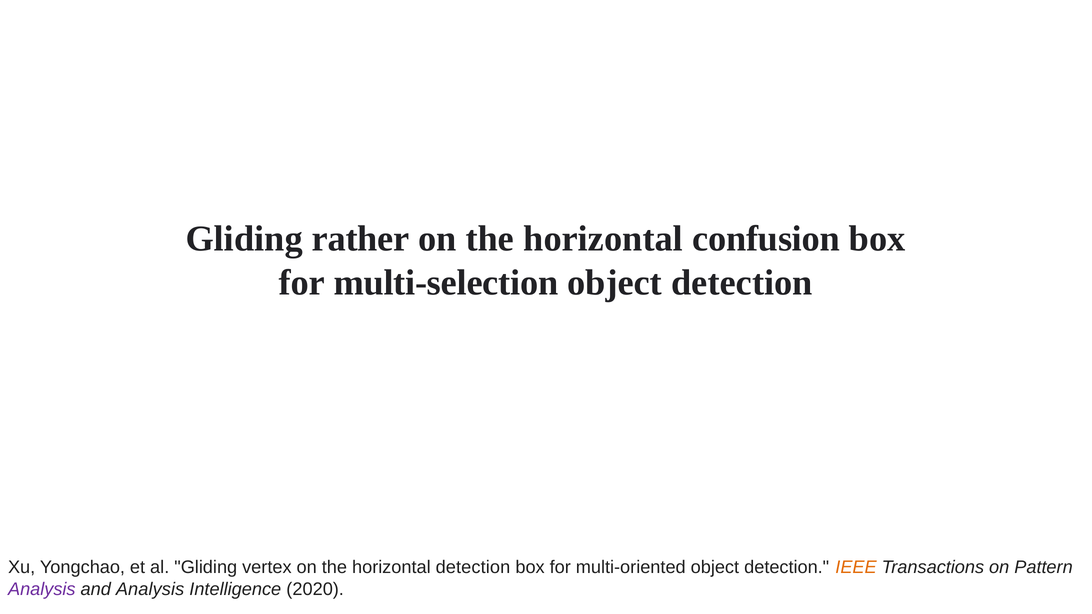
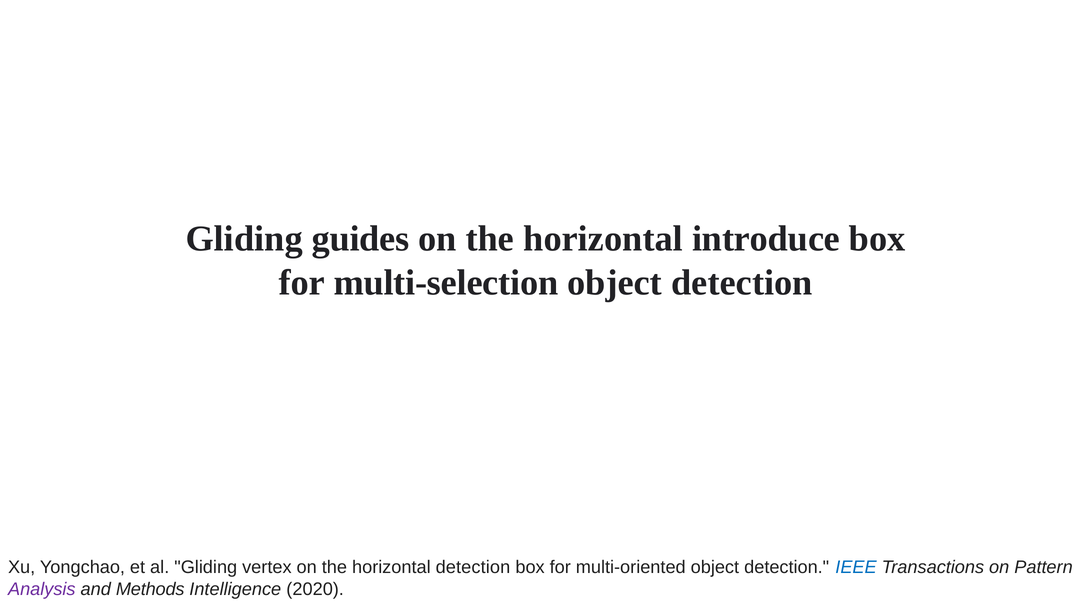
rather: rather -> guides (361, 239)
confusion: confusion -> introduce (766, 239)
IEEE colour: orange -> blue (856, 568)
and Analysis: Analysis -> Methods (150, 590)
